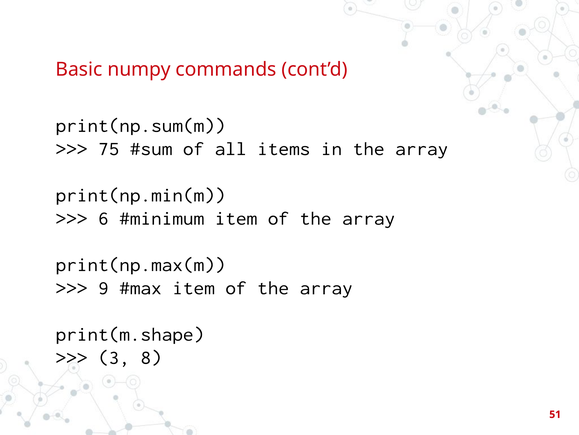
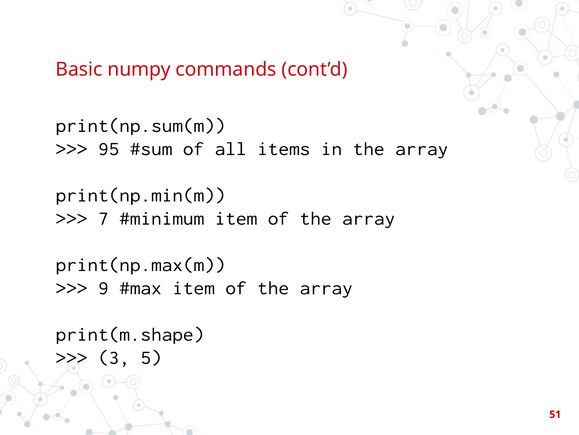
75: 75 -> 95 (109, 148)
6: 6 -> 7 (103, 218)
8: 8 -> 5 (151, 357)
